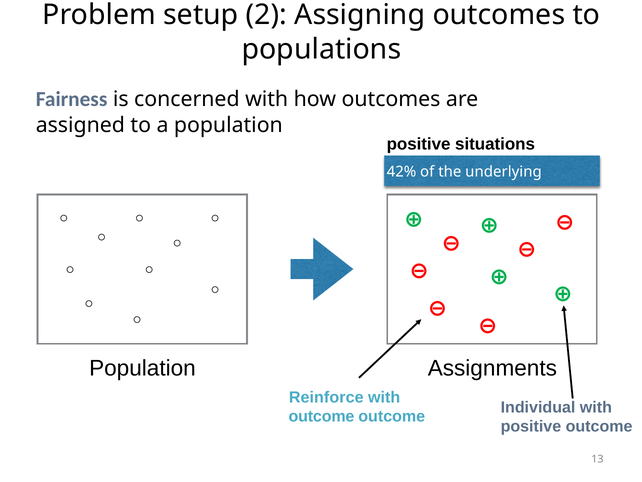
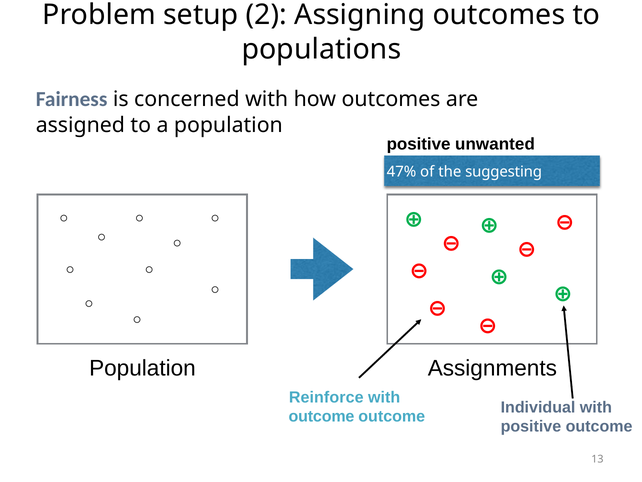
situations: situations -> unwanted (495, 144)
42%: 42% -> 47% (402, 172)
underlying: underlying -> suggesting (504, 172)
